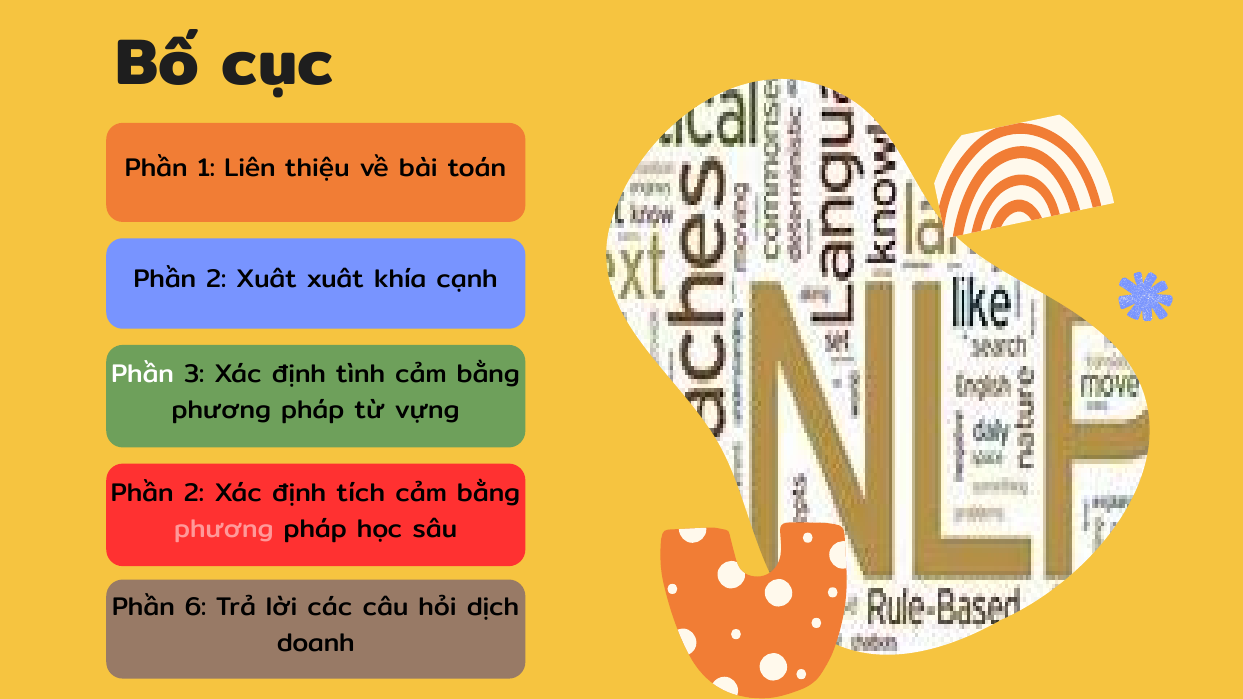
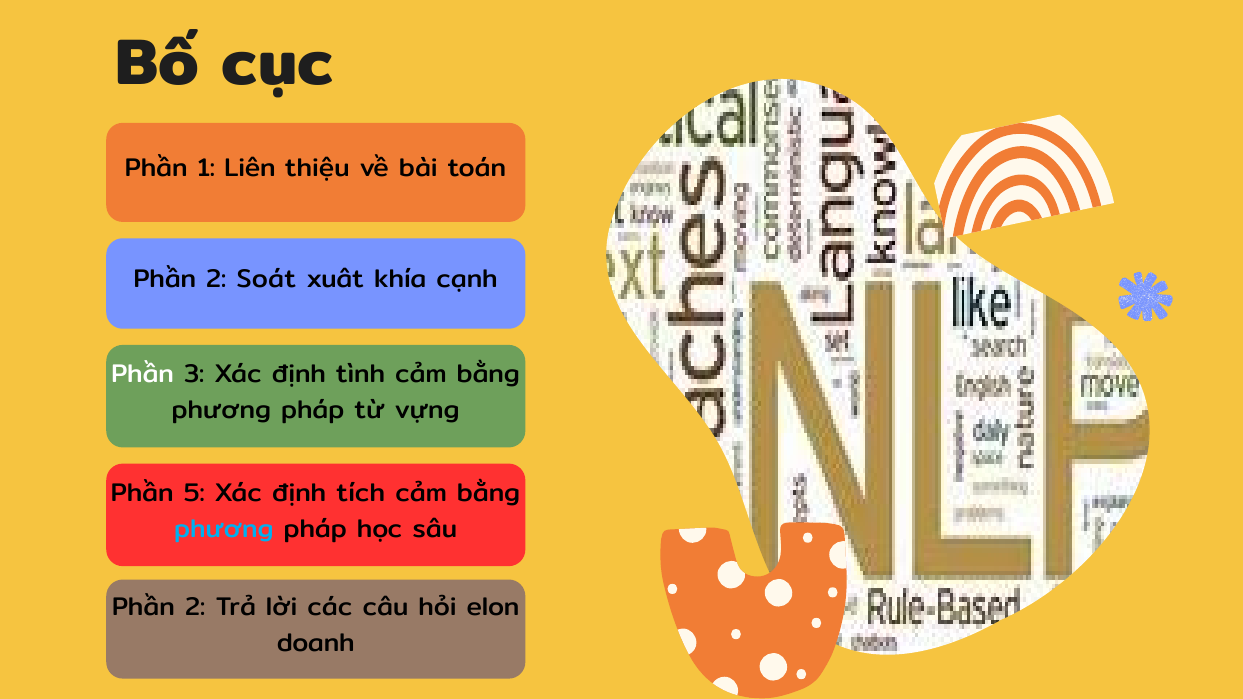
2 Xuât: Xuât -> Soát (266, 279)
2: 2 -> 5 (194, 493)
phương colour: pink -> light blue (224, 529)
6: 6 -> 2 (195, 607)
dịch: dịch -> elon (493, 607)
